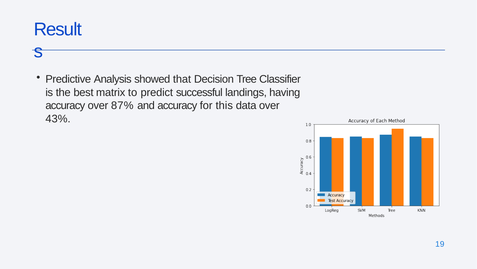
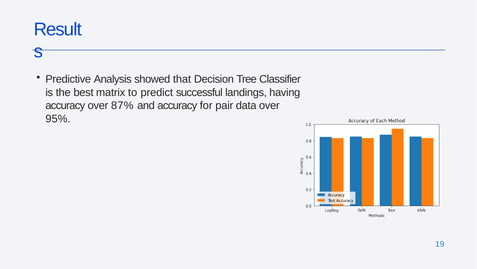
this: this -> pair (224, 105)
43%: 43% -> 95% (58, 118)
